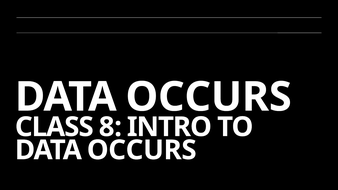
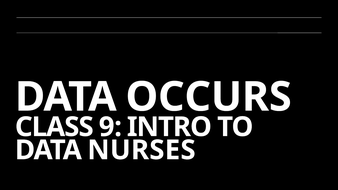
8: 8 -> 9 (110, 127)
OCCURS: OCCURS -> NURSES (141, 150)
